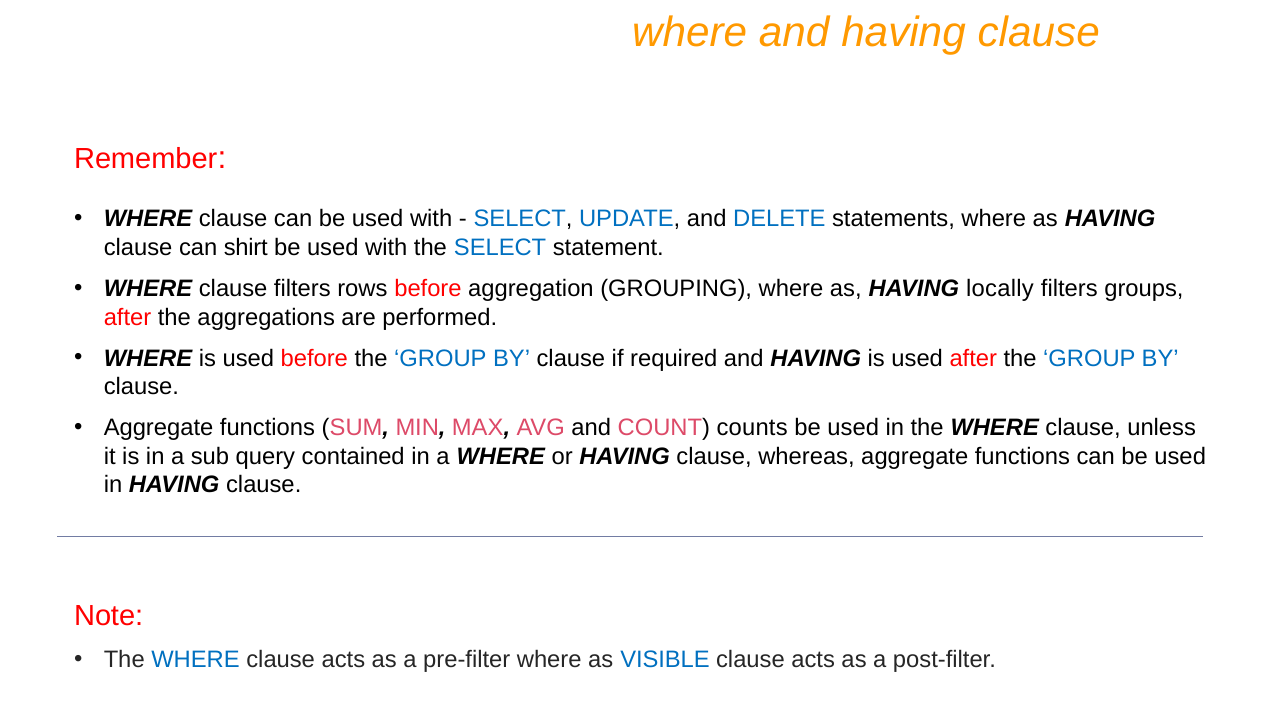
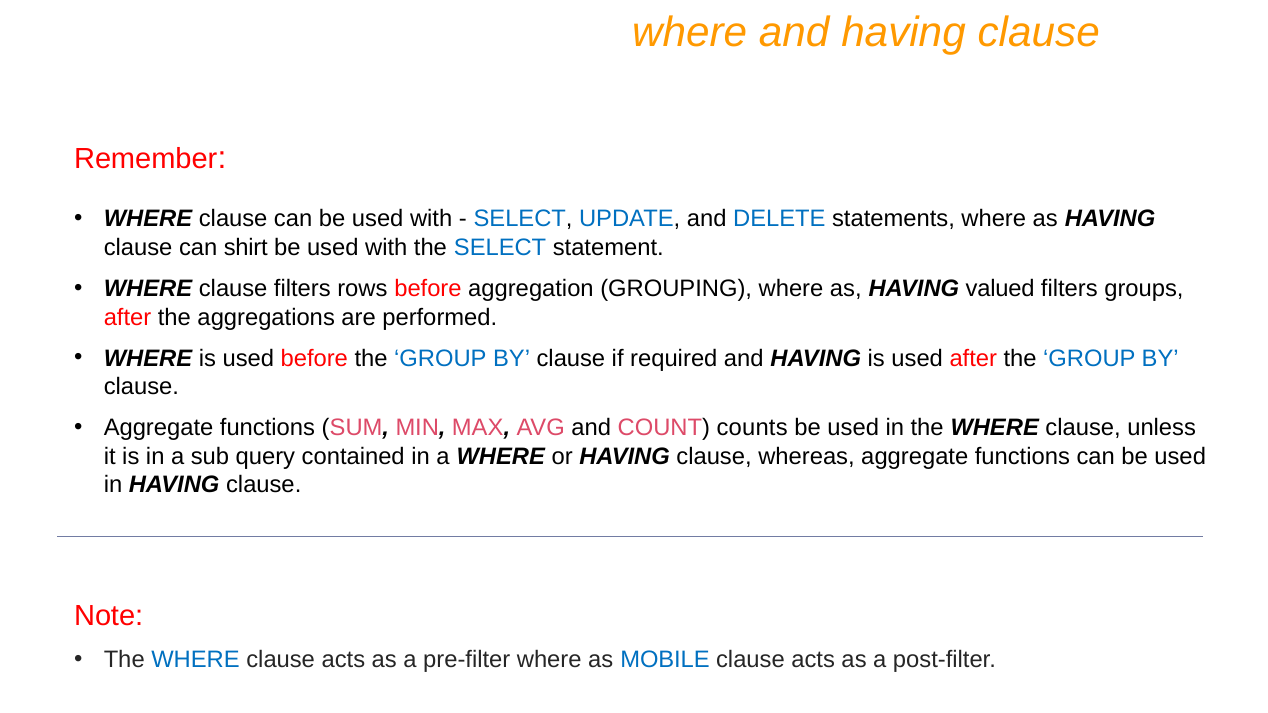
locally: locally -> valued (1000, 289)
VISIBLE: VISIBLE -> MOBILE (665, 660)
